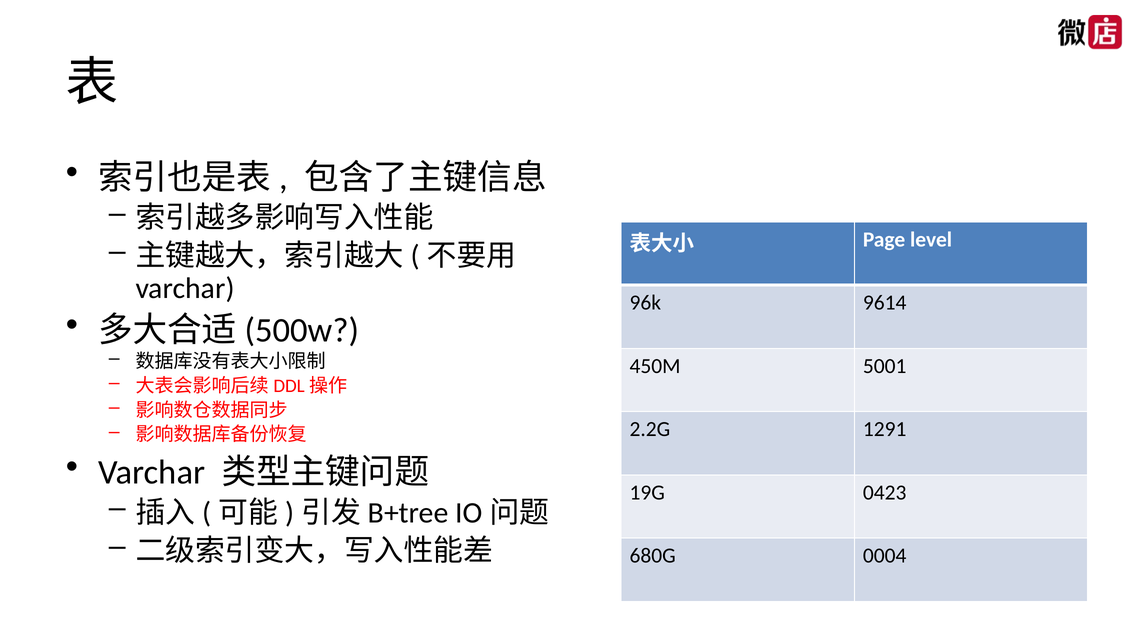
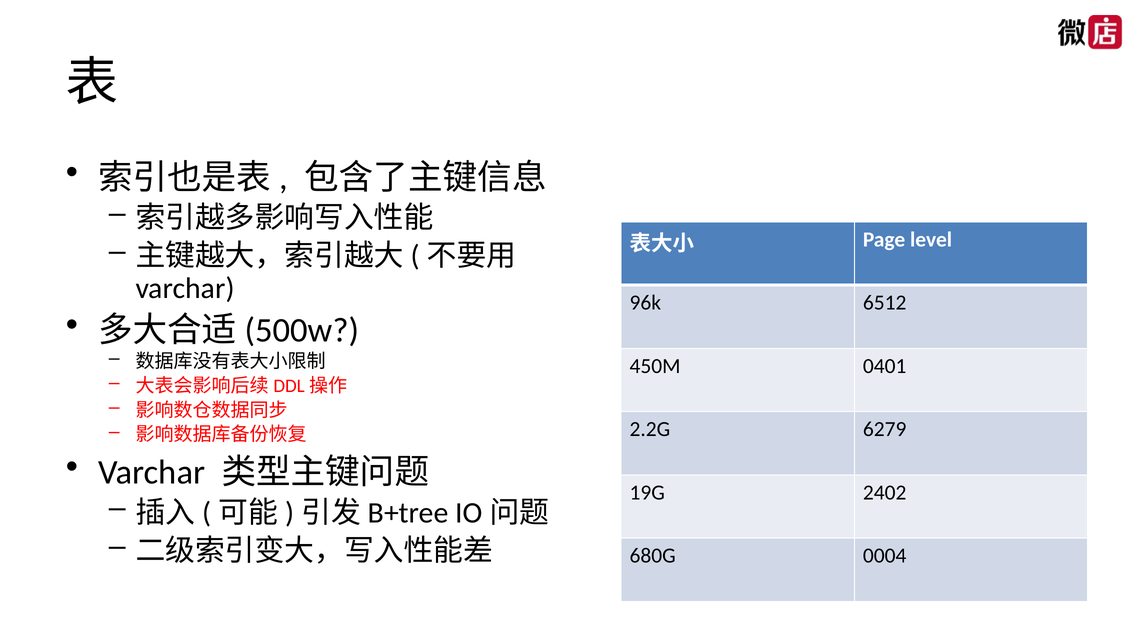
9614: 9614 -> 6512 (885, 303)
5001: 5001 -> 0401 (885, 366)
1291: 1291 -> 6279 (885, 429)
0423: 0423 -> 2402 (885, 492)
